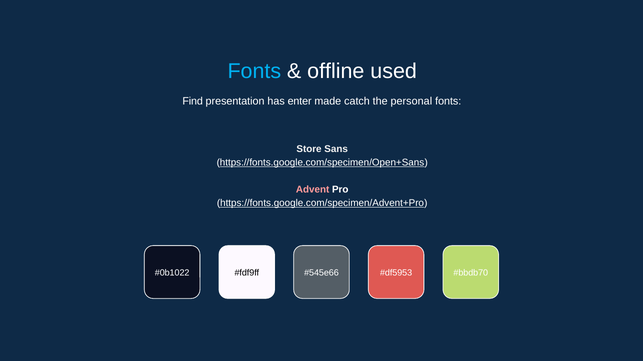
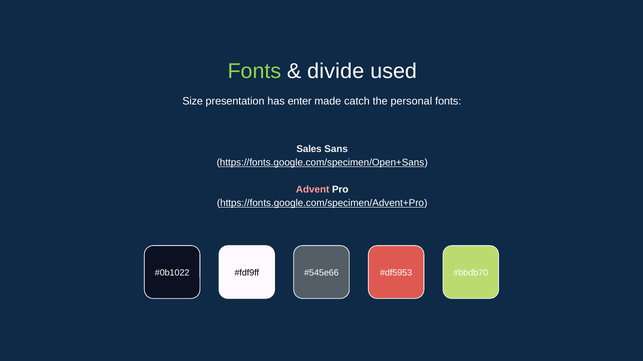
Fonts colour: light blue -> light green (254, 71)
offline: offline -> divide (336, 71)
Find: Find -> Size (193, 101)
Store: Store -> Sales (309, 149)
